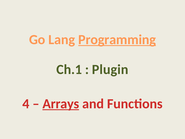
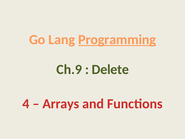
Ch.1: Ch.1 -> Ch.9 (69, 69)
Plugin: Plugin -> Delete (110, 69)
Arrays underline: present -> none (61, 104)
